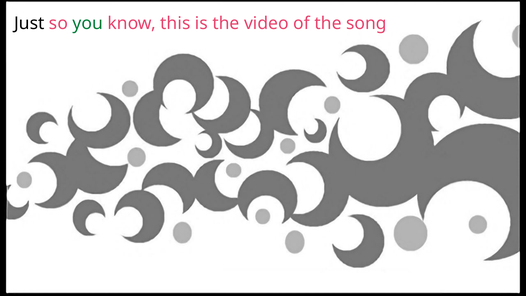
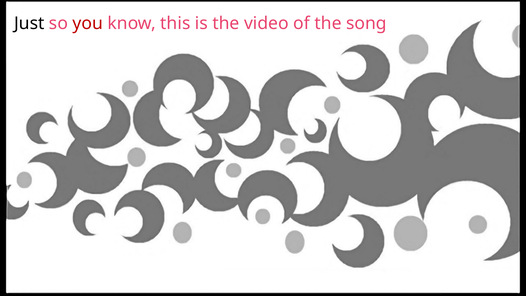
you colour: green -> red (88, 23)
